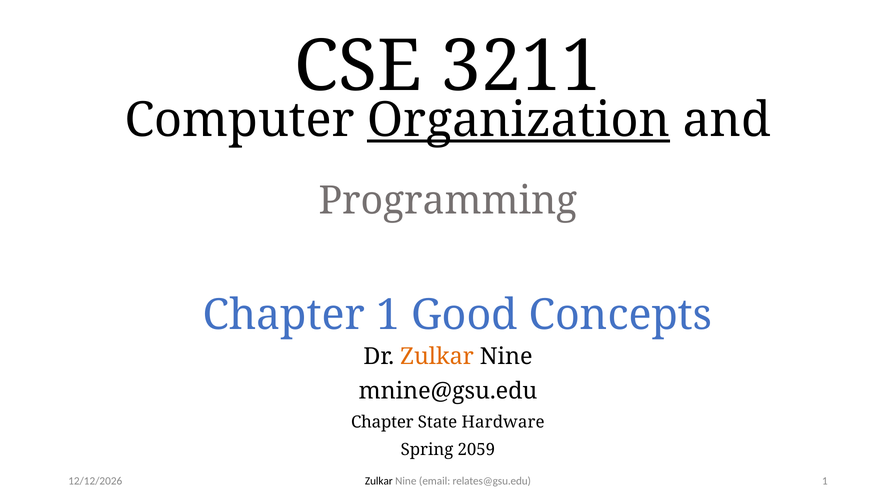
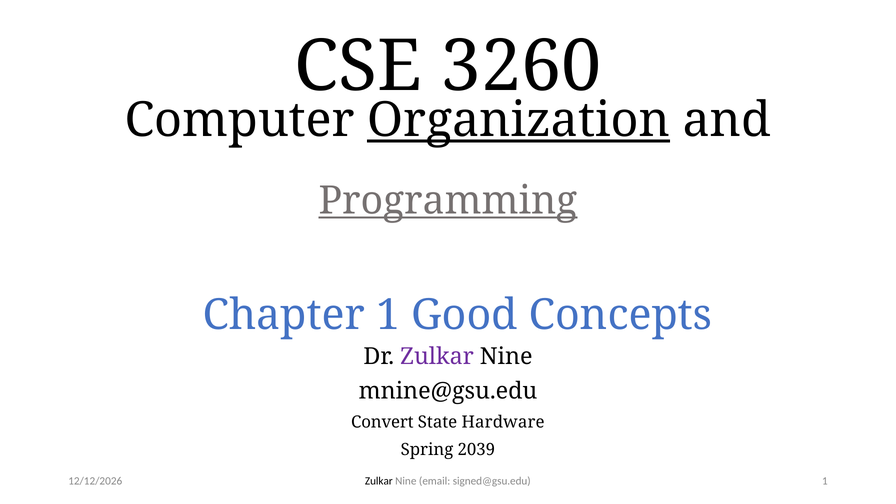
3211: 3211 -> 3260 (521, 66)
Programming underline: none -> present (448, 201)
Zulkar colour: orange -> purple (437, 356)
Chapter: Chapter -> Convert (382, 422)
2059: 2059 -> 2039 (476, 449)
relates@gsu.edu: relates@gsu.edu -> signed@gsu.edu (492, 481)
